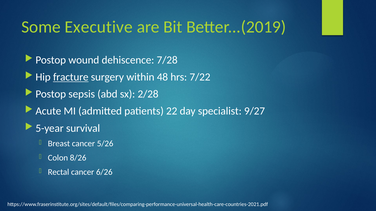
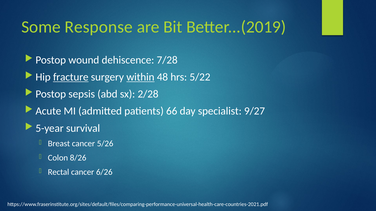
Executive: Executive -> Response (99, 27)
within underline: none -> present (140, 77)
7/22: 7/22 -> 5/22 (200, 77)
22: 22 -> 66 (172, 111)
